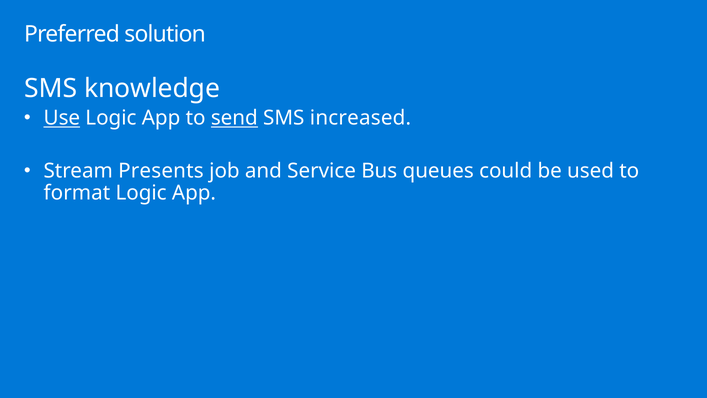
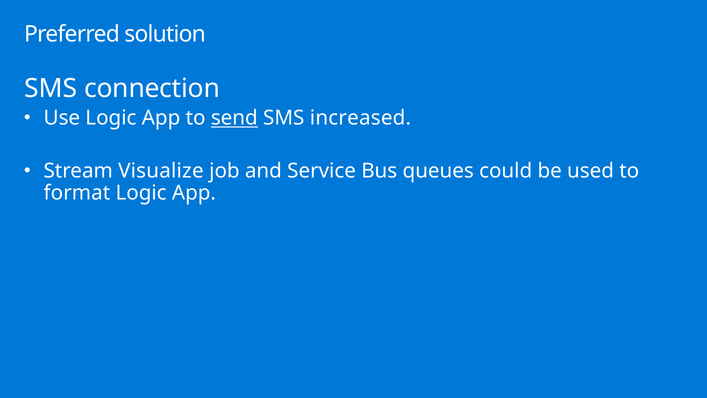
knowledge: knowledge -> connection (152, 88)
Use underline: present -> none (62, 118)
Presents: Presents -> Visualize (161, 171)
